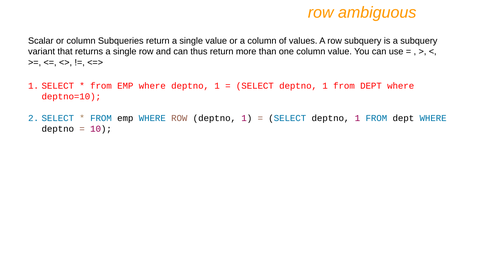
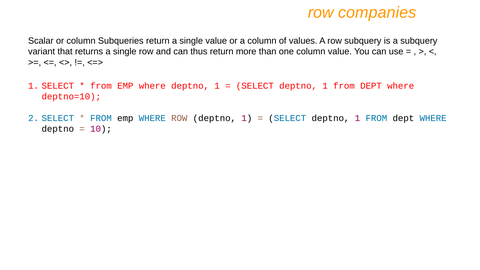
ambiguous: ambiguous -> companies (377, 12)
